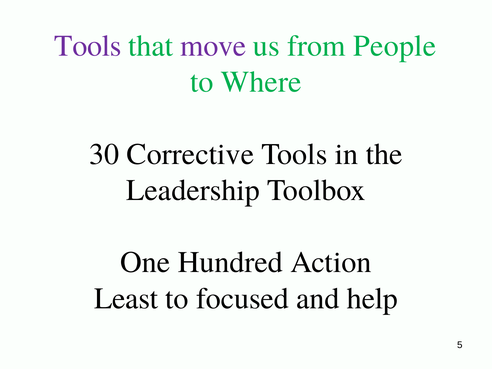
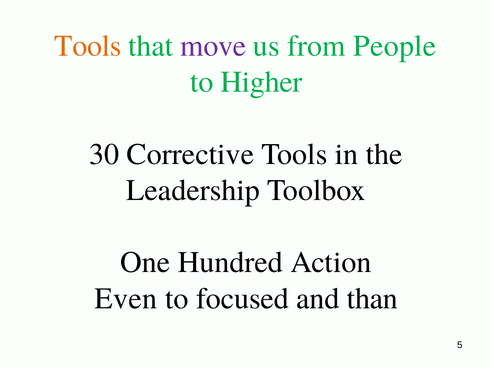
Tools colour: purple -> orange (88, 46)
Where: Where -> Higher (262, 82)
Least: Least -> Even (126, 298)
help: help -> than (372, 298)
